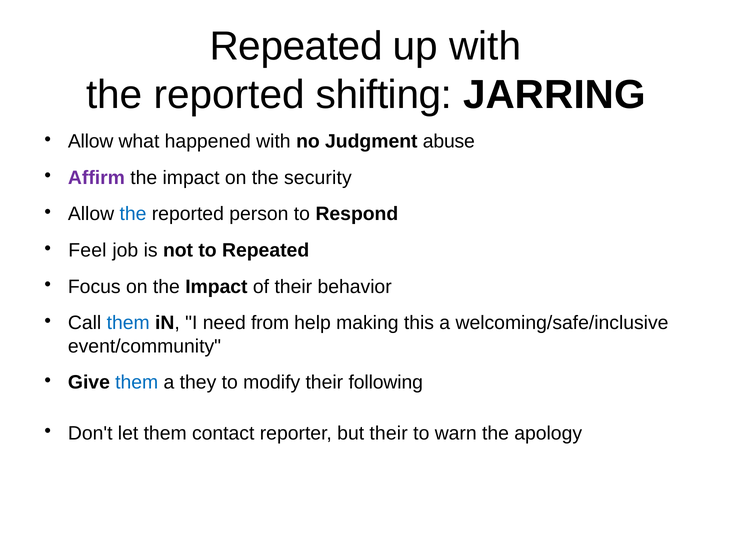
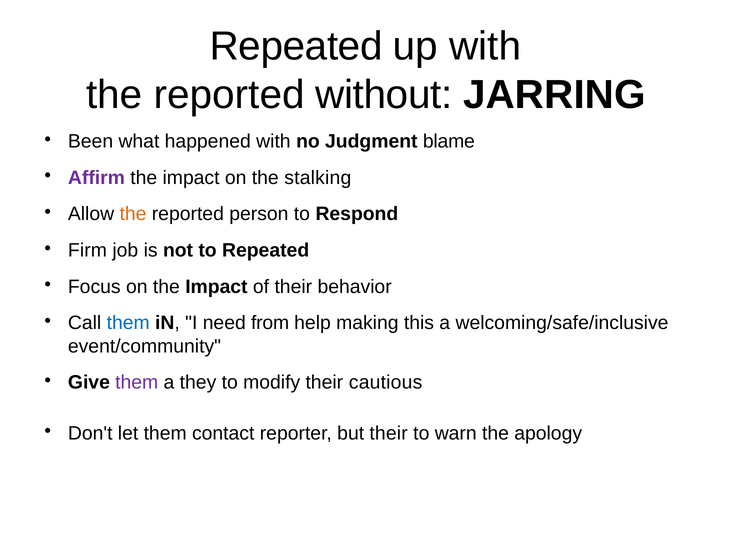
shifting: shifting -> without (384, 95)
Allow: Allow -> Been (91, 141)
abuse: abuse -> blame (449, 141)
security: security -> stalking (318, 178)
the colour: blue -> orange (133, 214)
Feel: Feel -> Firm (87, 250)
them colour: blue -> purple (137, 383)
following: following -> cautious (386, 383)
